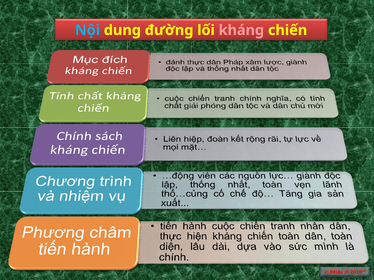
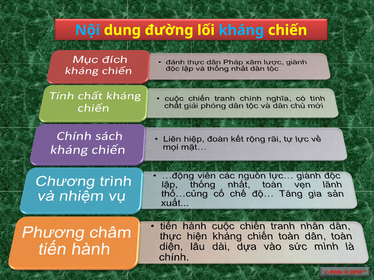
kháng colour: pink -> light blue (241, 30)
